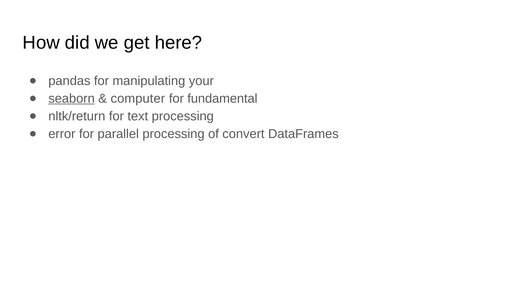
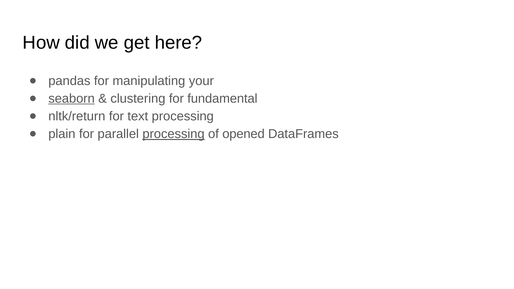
computer: computer -> clustering (138, 99)
error: error -> plain (62, 134)
processing underline: none -> present (174, 134)
convert: convert -> opened (244, 134)
